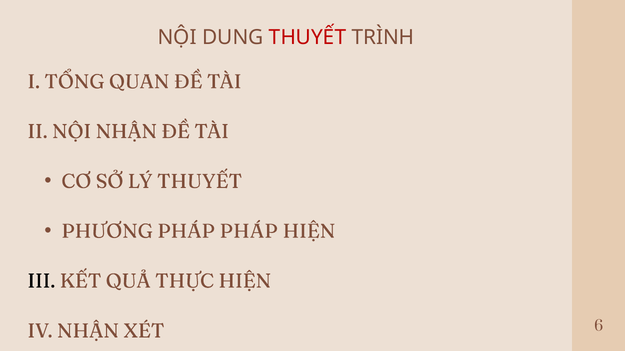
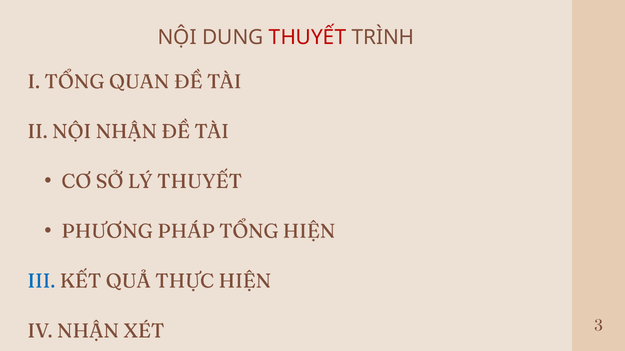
PHÁP PHÁP: PHÁP -> TỔNG (249, 232)
III colour: black -> blue (41, 281)
6: 6 -> 3 (599, 327)
